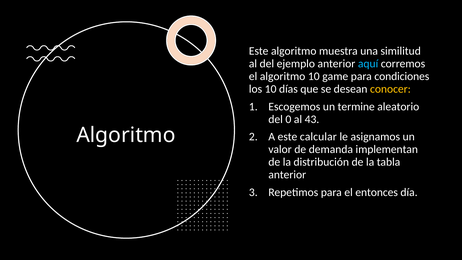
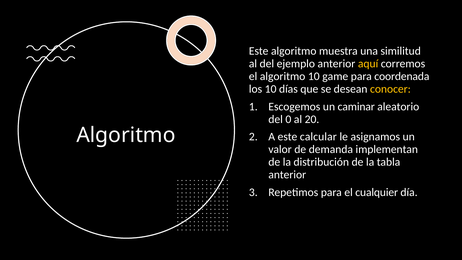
aquí colour: light blue -> yellow (368, 64)
condiciones: condiciones -> coordenada (402, 76)
termine: termine -> caminar (356, 106)
43: 43 -> 20 (312, 119)
entonces: entonces -> cualquier (377, 192)
